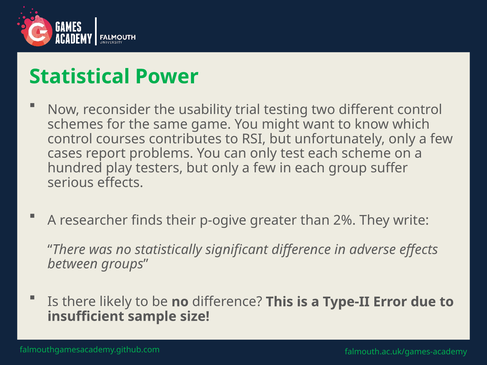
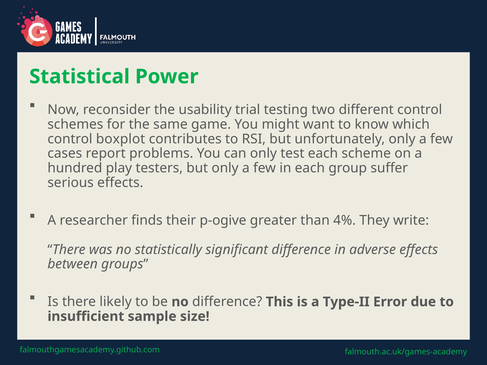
courses: courses -> boxplot (121, 139)
2%: 2% -> 4% (345, 220)
